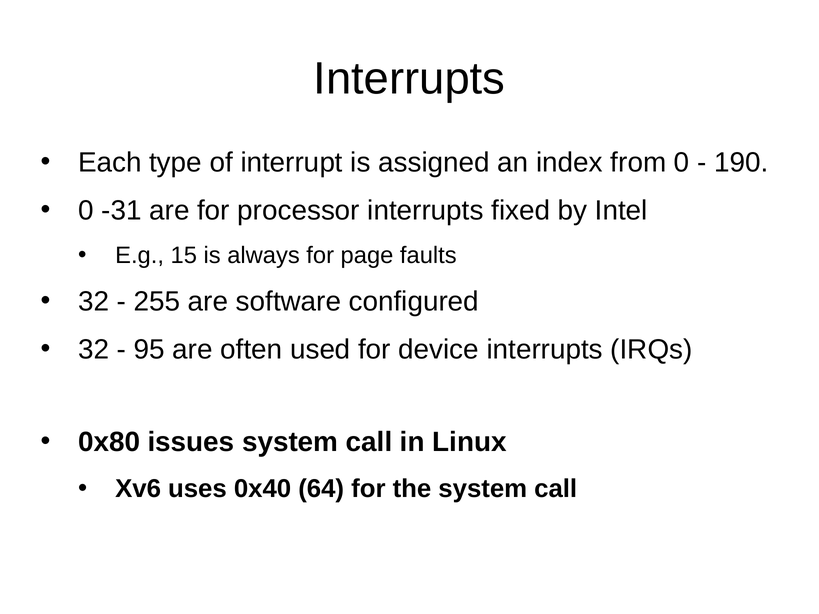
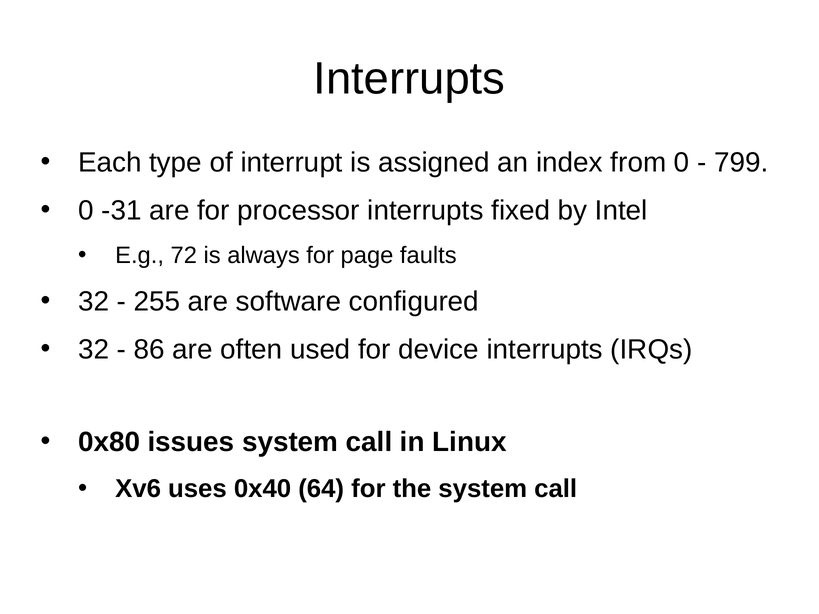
190: 190 -> 799 (741, 162)
15: 15 -> 72 (184, 256)
95: 95 -> 86 (149, 350)
